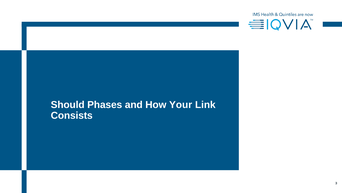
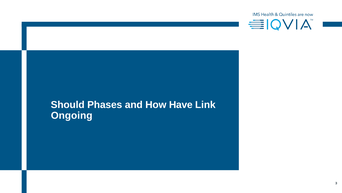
Your: Your -> Have (181, 104)
Consists: Consists -> Ongoing (72, 115)
